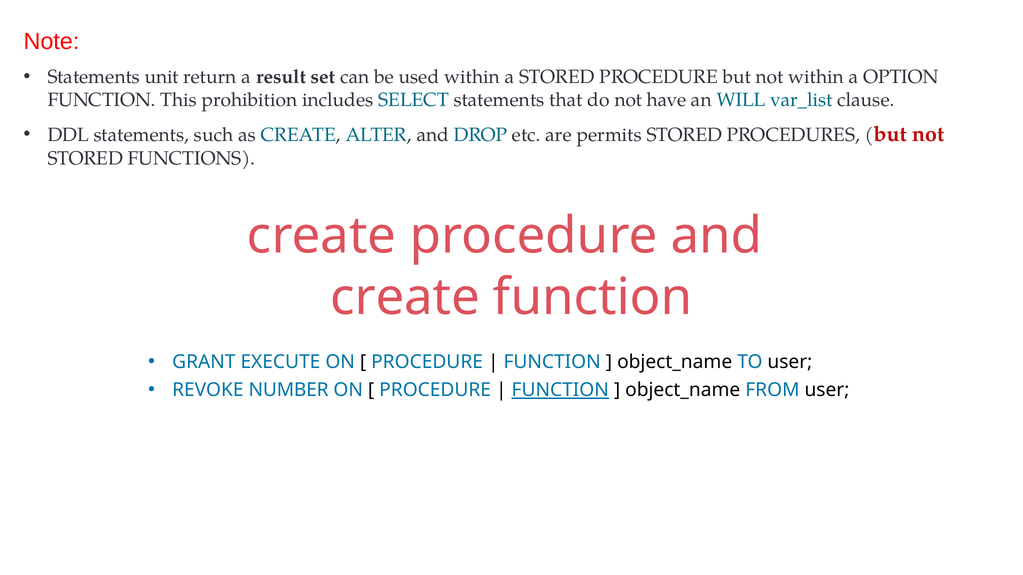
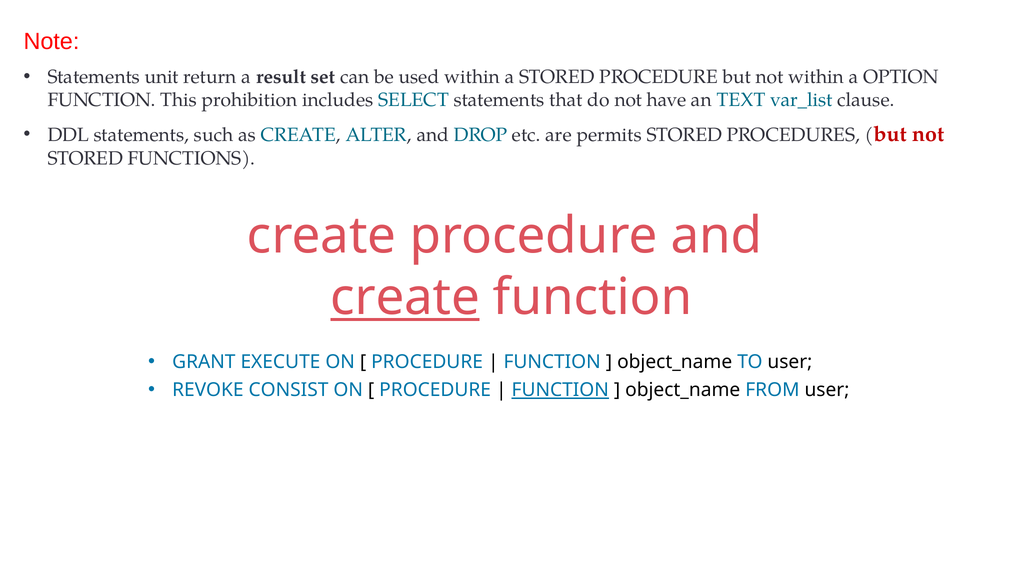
WILL: WILL -> TEXT (741, 100)
create underline: none -> present (405, 298)
NUMBER: NUMBER -> CONSIST (288, 390)
